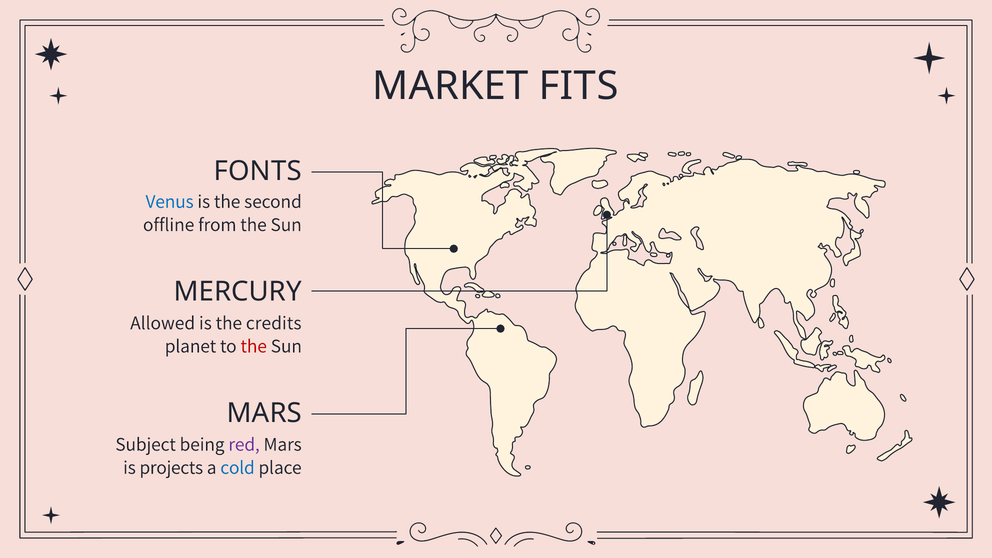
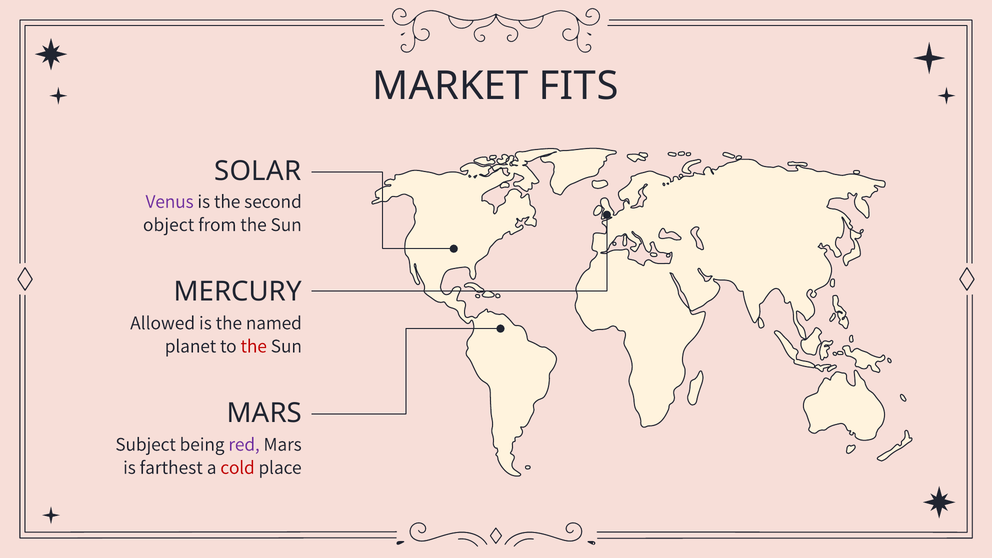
FONTS: FONTS -> SOLAR (258, 171)
Venus colour: blue -> purple (170, 201)
offline: offline -> object (169, 225)
credits: credits -> named (274, 323)
projects: projects -> farthest (171, 467)
cold colour: blue -> red (238, 467)
